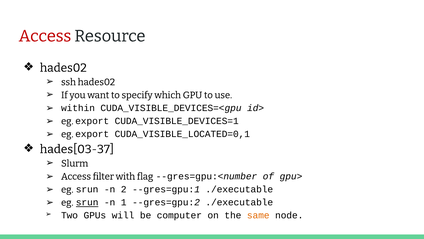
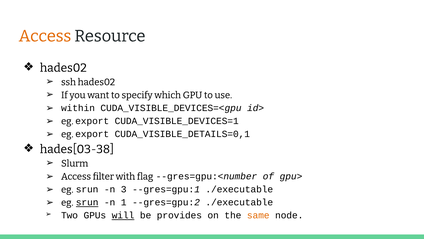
Access colour: red -> orange (45, 36)
CUDA_VISIBLE_LOCATED=0,1: CUDA_VISIBLE_LOCATED=0,1 -> CUDA_VISIBLE_DETAILS=0,1 (182, 134)
hades[03-37: hades[03-37 -> hades[03-38 (77, 149)
2: 2 -> 3 (124, 189)
will underline: none -> present (123, 215)
computer: computer -> provides (179, 215)
